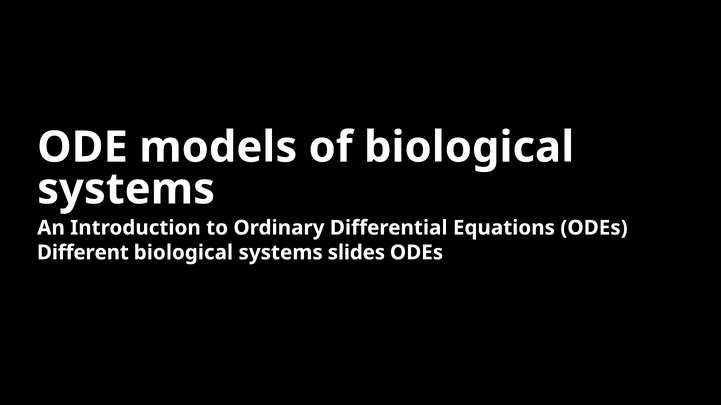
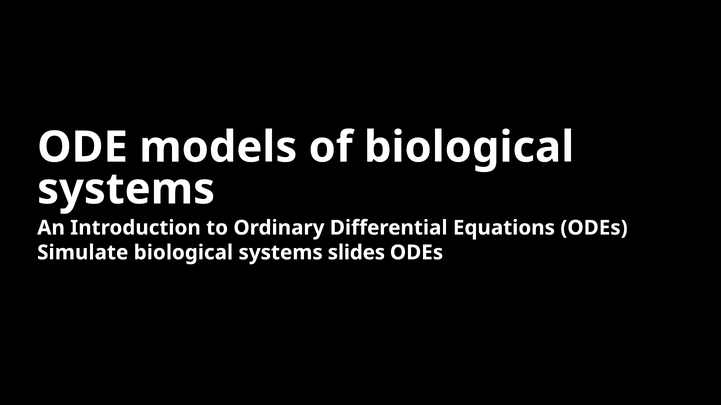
Different: Different -> Simulate (83, 253)
